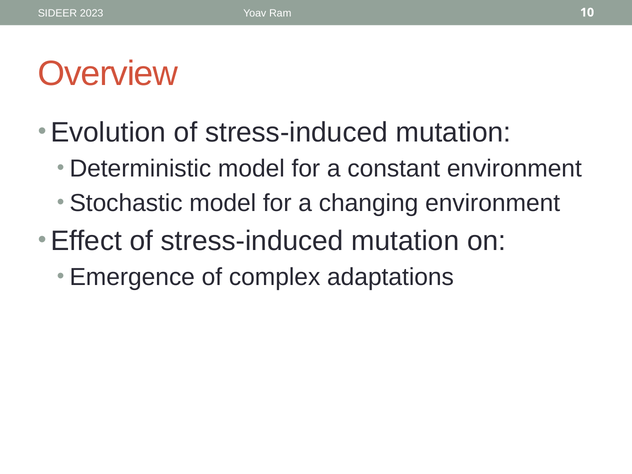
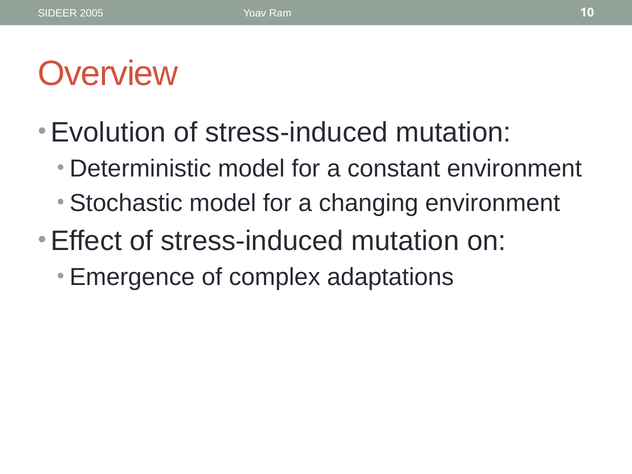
2023: 2023 -> 2005 (92, 13)
